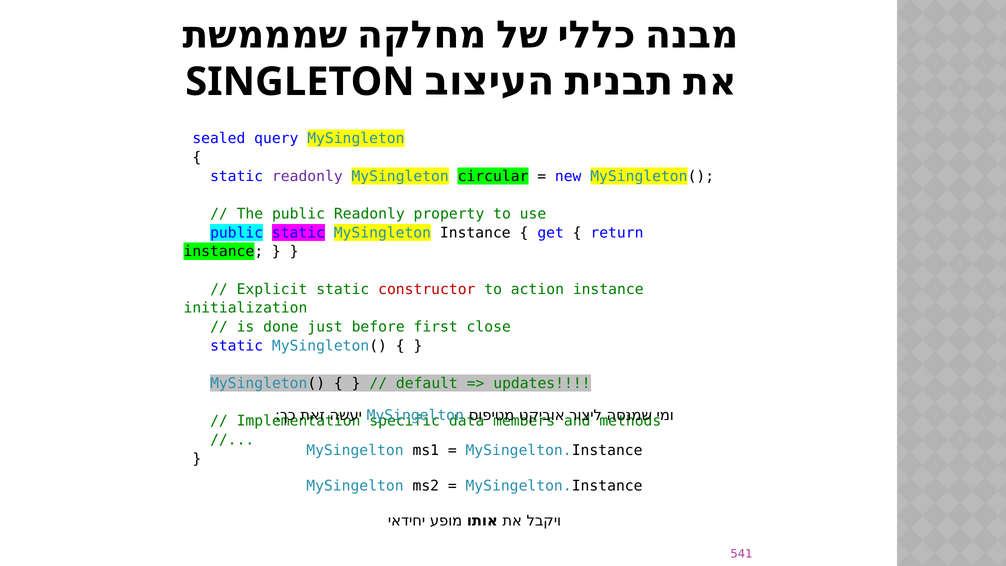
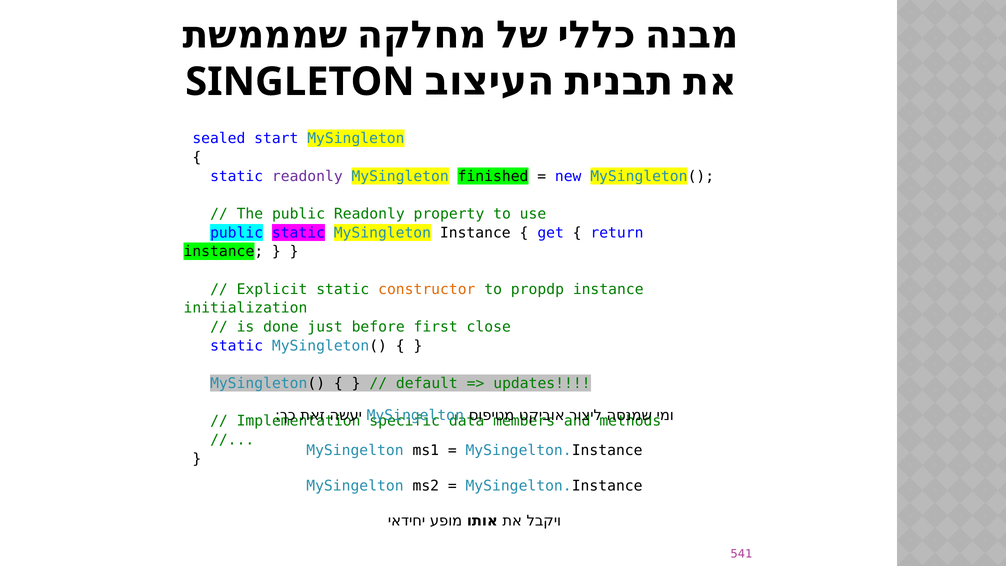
query: query -> start (276, 138)
circular: circular -> finished (493, 176)
constructor colour: red -> orange (427, 289)
action: action -> propdp (537, 289)
